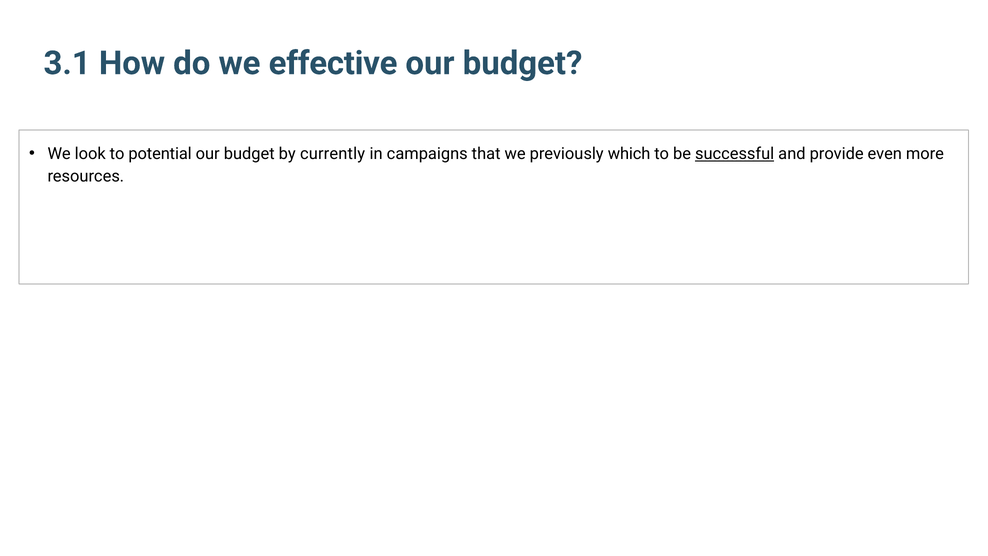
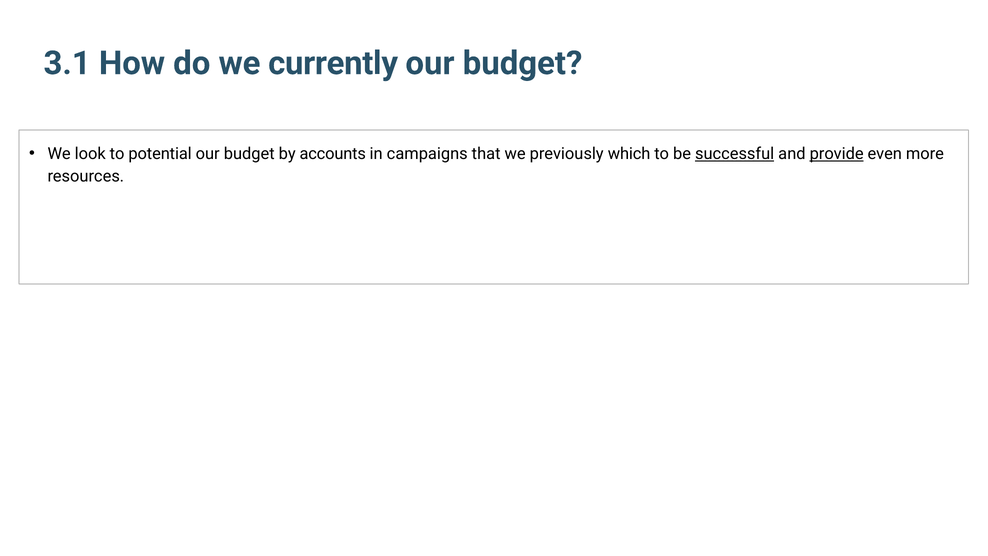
effective: effective -> currently (333, 63)
currently: currently -> accounts (333, 154)
provide underline: none -> present (837, 154)
